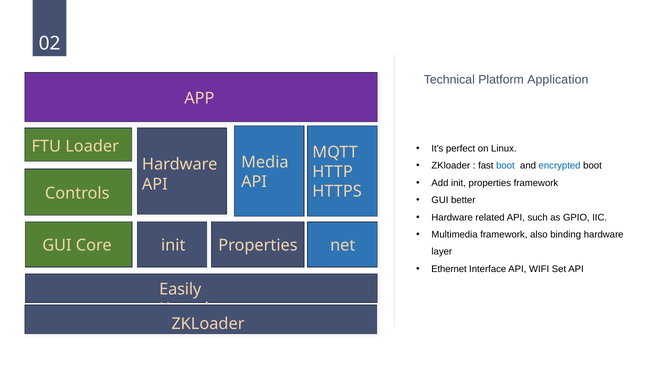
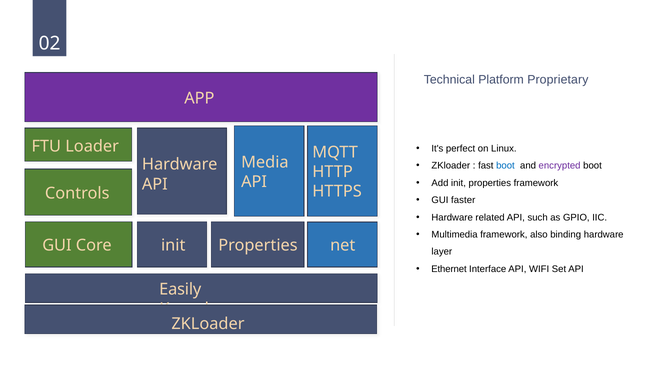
Application: Application -> Proprietary (558, 80)
encrypted colour: blue -> purple (560, 166)
better: better -> faster (463, 200)
